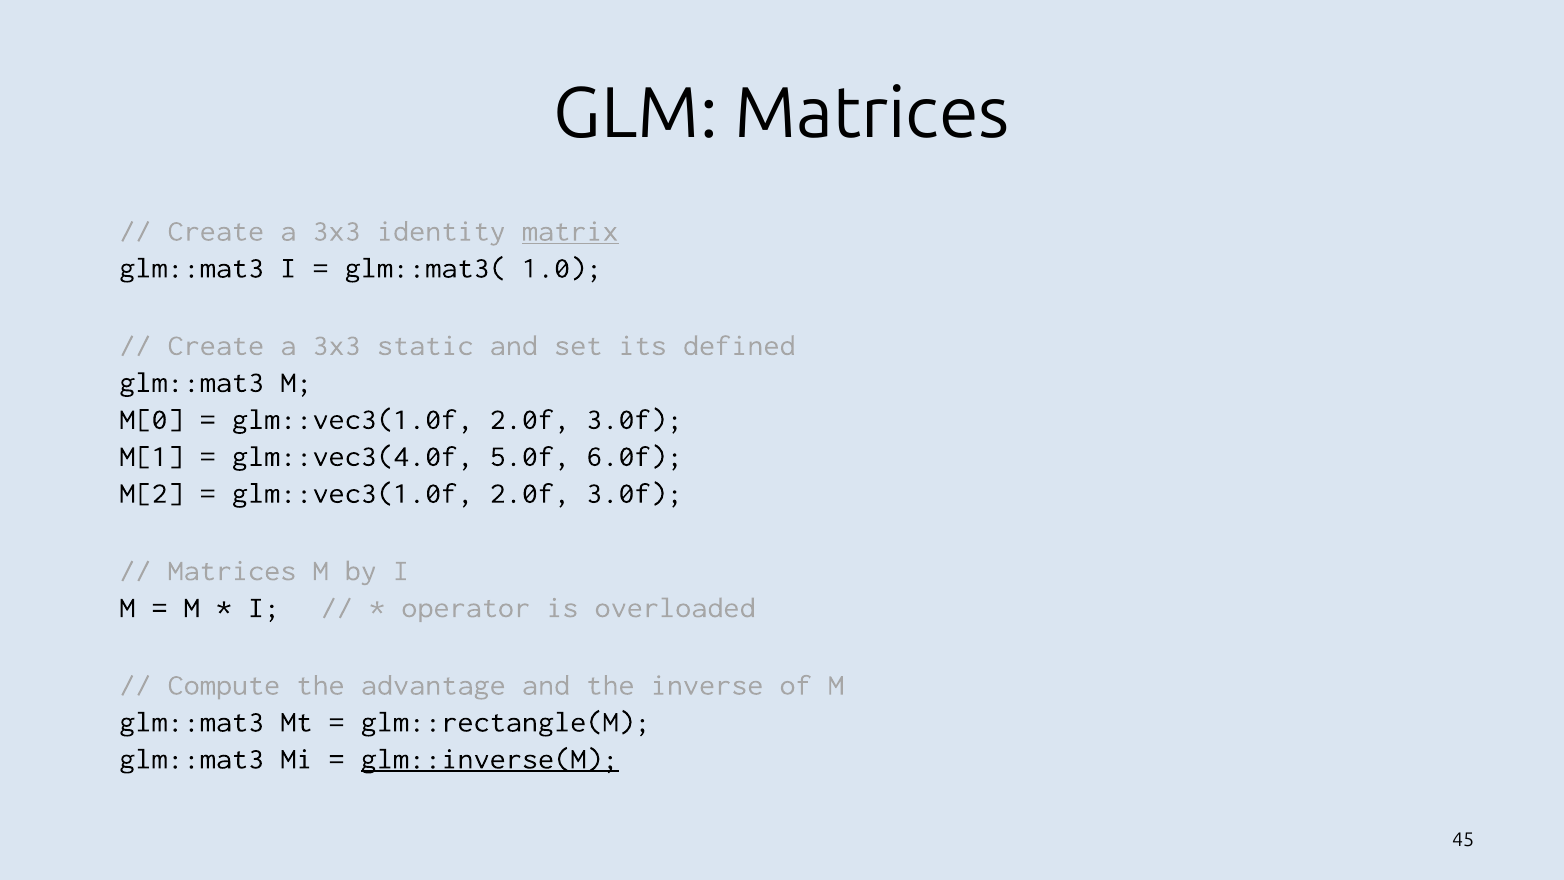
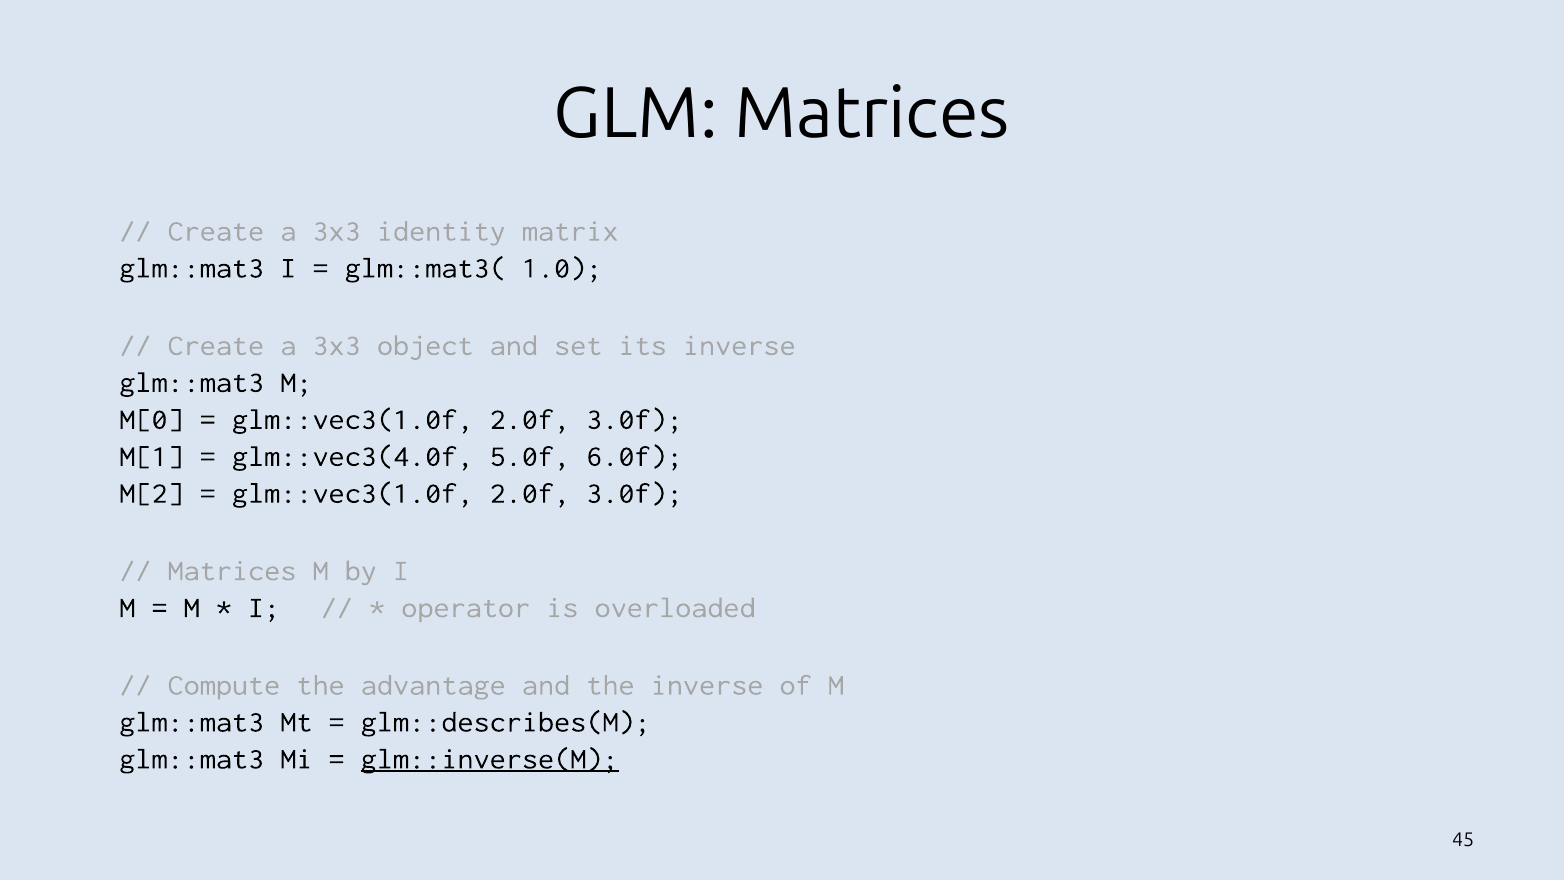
matrix underline: present -> none (570, 231)
static: static -> object (425, 345)
its defined: defined -> inverse (739, 345)
glm::rectangle(M: glm::rectangle(M -> glm::describes(M (506, 722)
